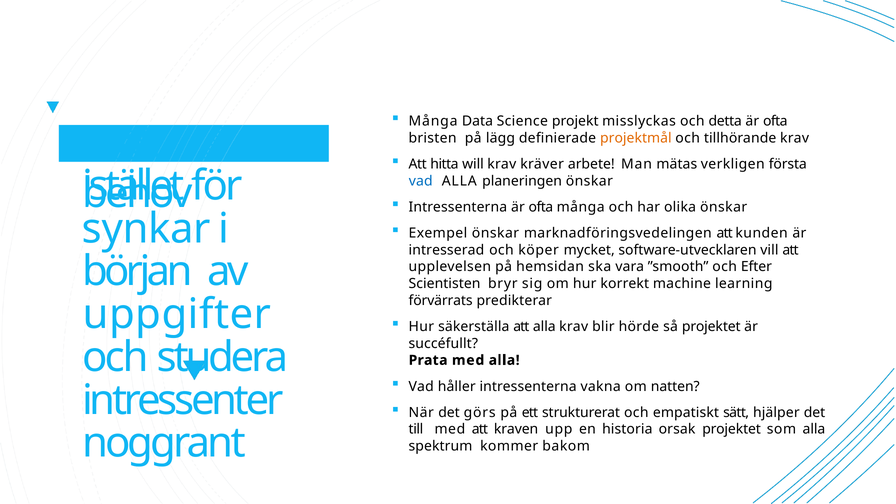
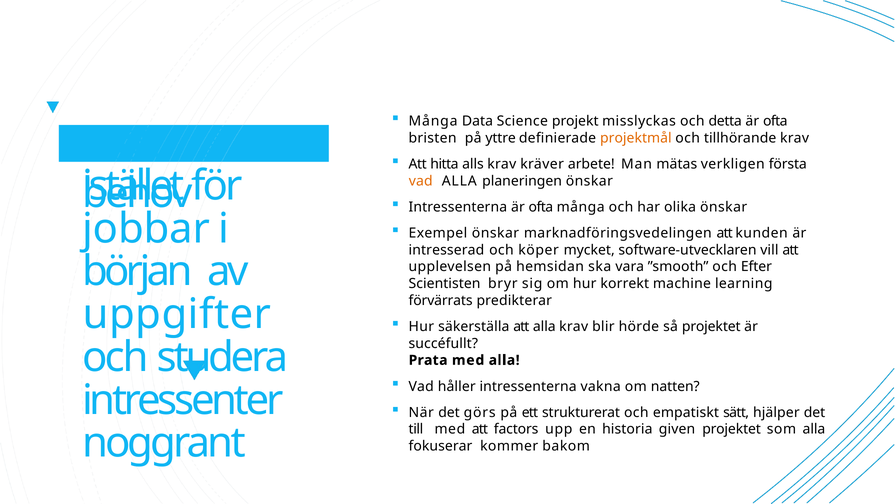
lägg: lägg -> yttre (501, 138)
will: will -> alls (473, 164)
vad colour: blue -> orange (421, 181)
synkar: synkar -> jobbar (146, 229)
kraven: kraven -> factors (516, 429)
orsak: orsak -> given (677, 429)
spektrum: spektrum -> fokuserar (440, 446)
